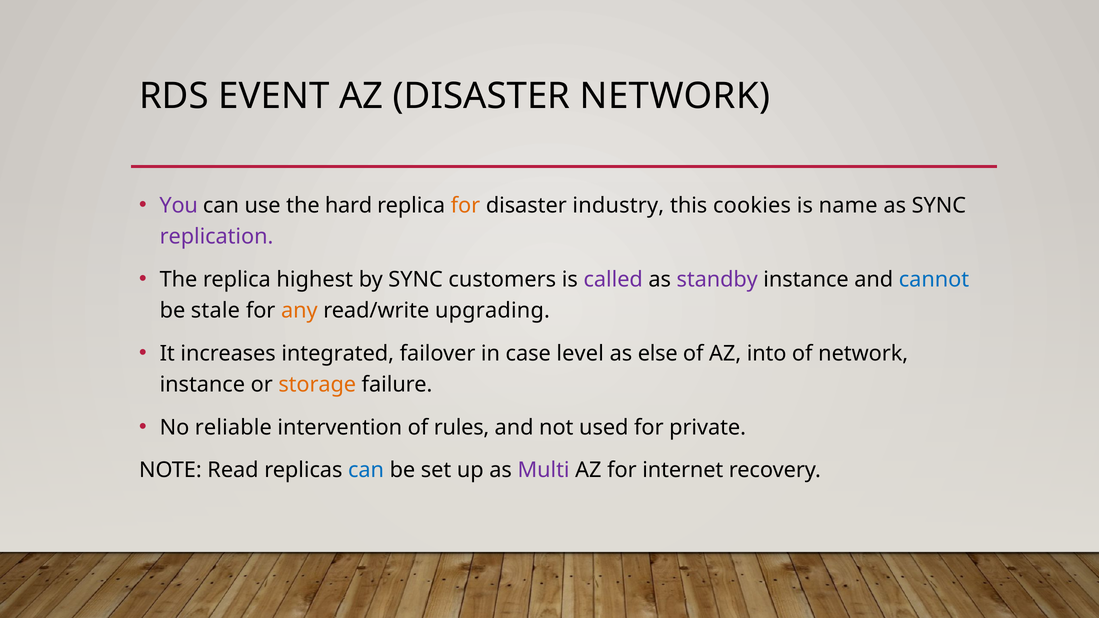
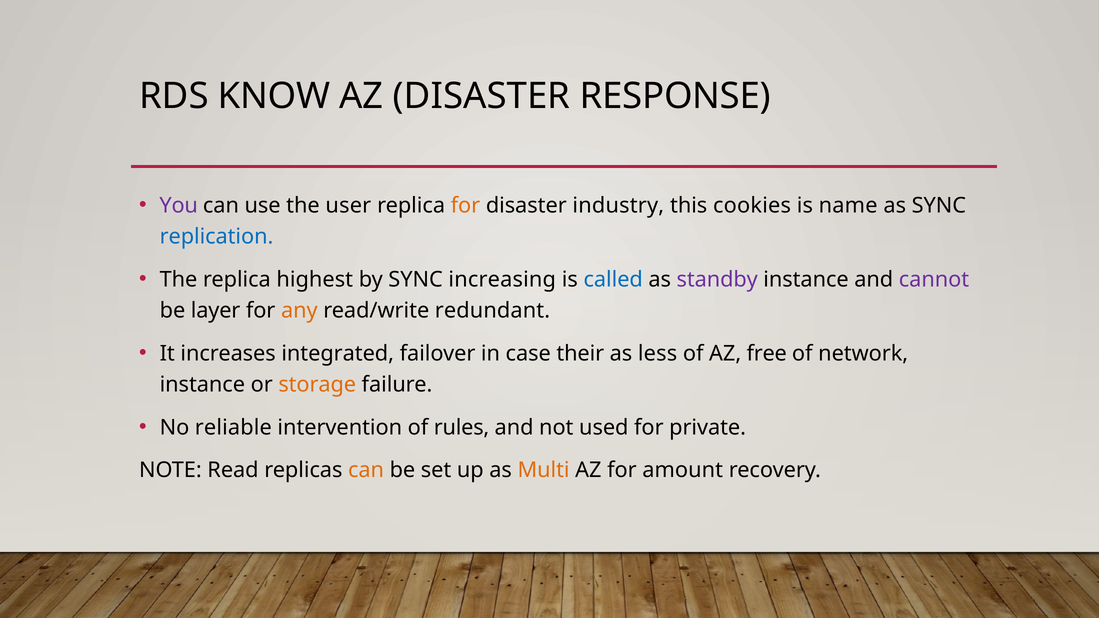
EVENT: EVENT -> KNOW (274, 96)
DISASTER NETWORK: NETWORK -> RESPONSE (675, 96)
hard: hard -> user (348, 206)
replication colour: purple -> blue (217, 237)
customers: customers -> increasing (502, 280)
called colour: purple -> blue (613, 280)
cannot colour: blue -> purple (934, 280)
stale: stale -> layer (216, 311)
upgrading: upgrading -> redundant (493, 311)
level: level -> their (580, 354)
else: else -> less (658, 354)
into: into -> free (767, 354)
can colour: blue -> orange (366, 470)
Multi colour: purple -> orange (544, 470)
internet: internet -> amount (683, 470)
